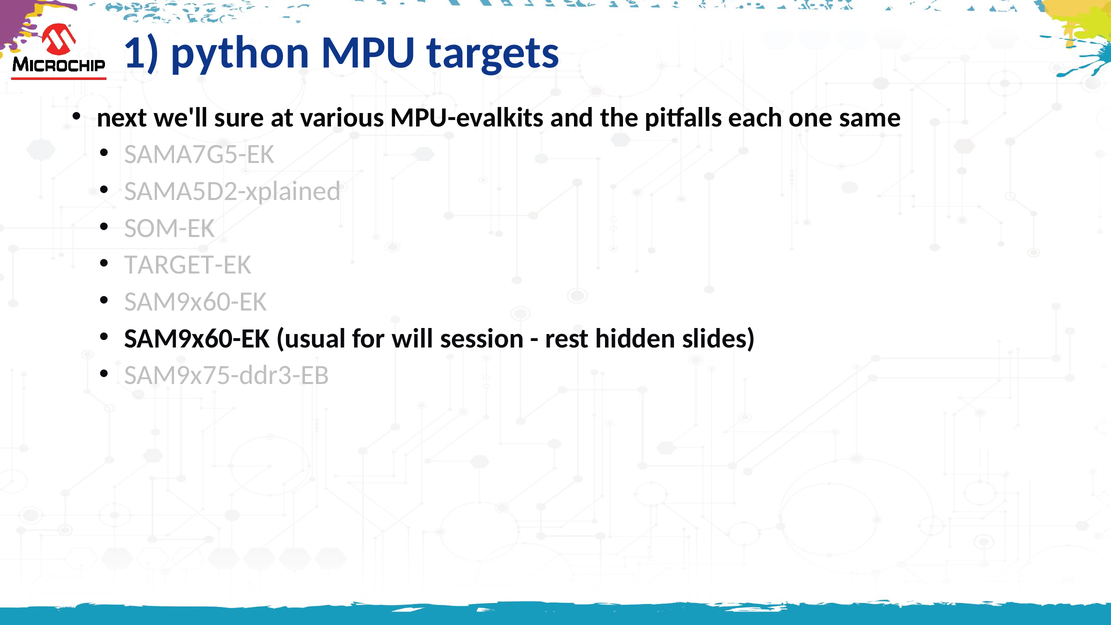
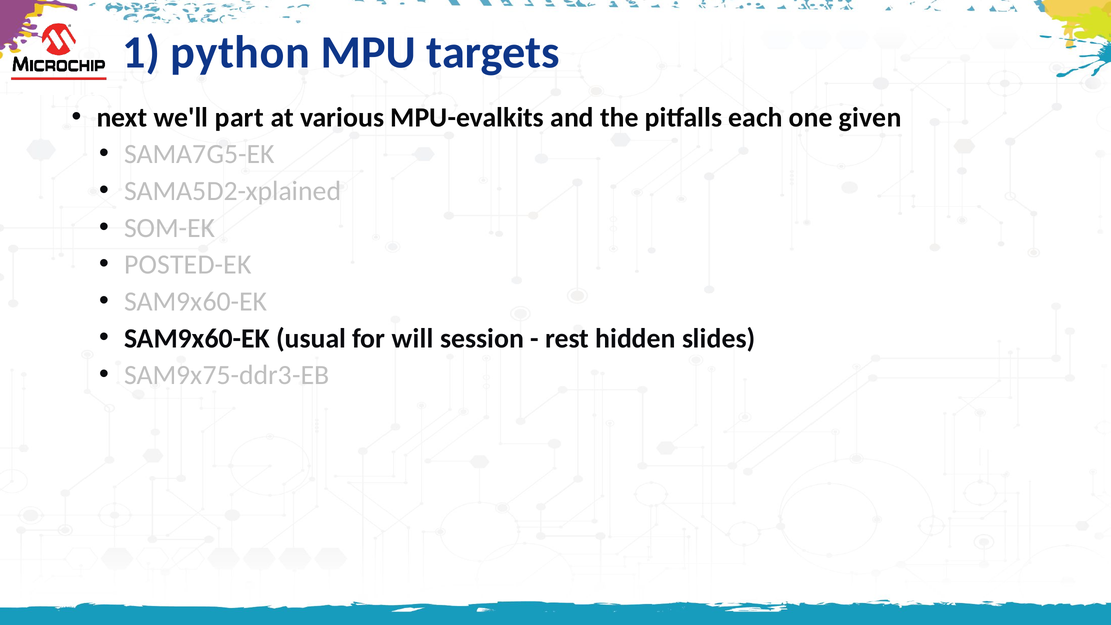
sure: sure -> part (239, 117)
same: same -> given (870, 117)
TARGET-EK: TARGET-EK -> POSTED-EK (188, 265)
